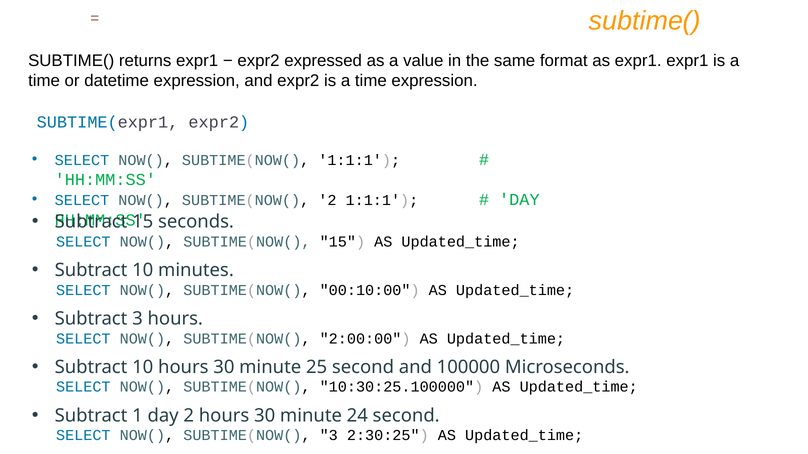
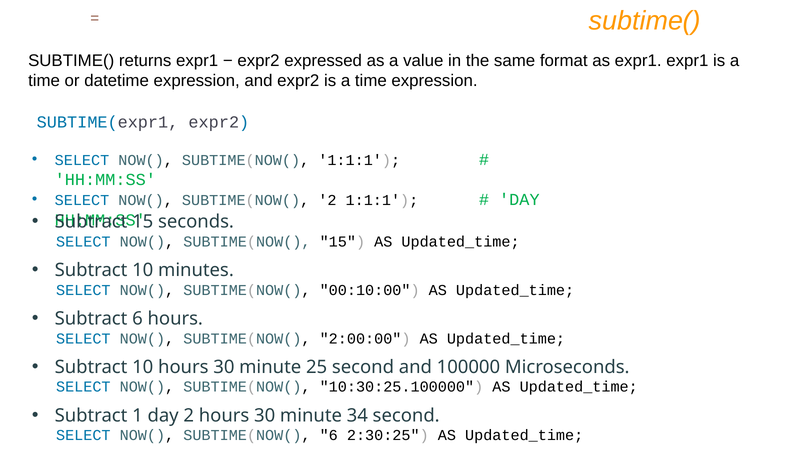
Subtract 3: 3 -> 6 (137, 319)
24: 24 -> 34 (357, 416)
SUBTIME(NOW( 3: 3 -> 6 (329, 436)
